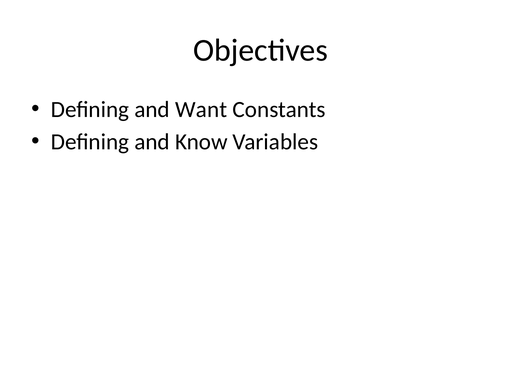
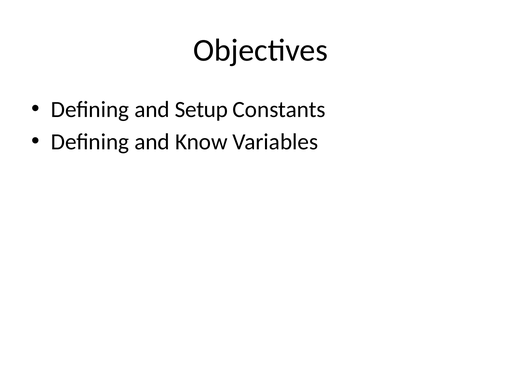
Want: Want -> Setup (201, 109)
